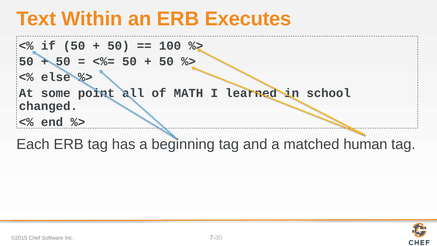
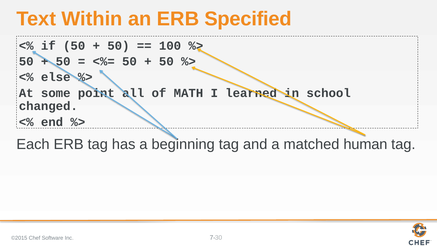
Executes: Executes -> Specified (248, 19)
